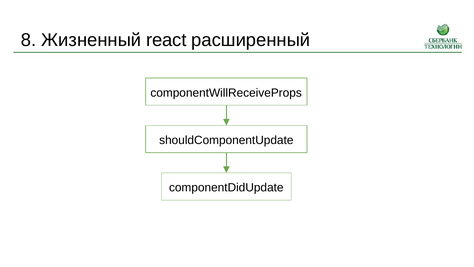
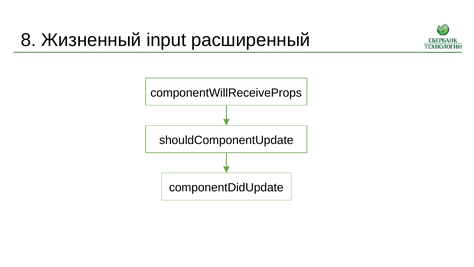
react: react -> input (166, 40)
